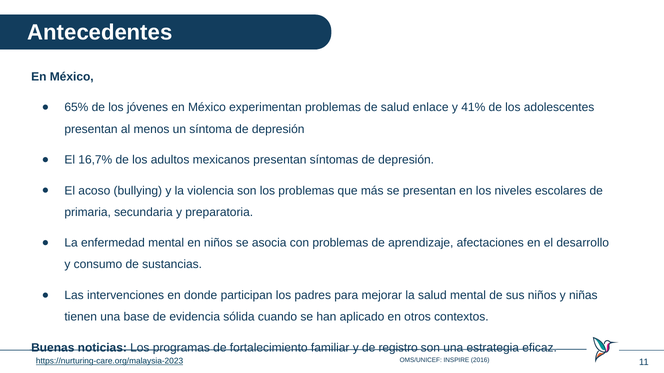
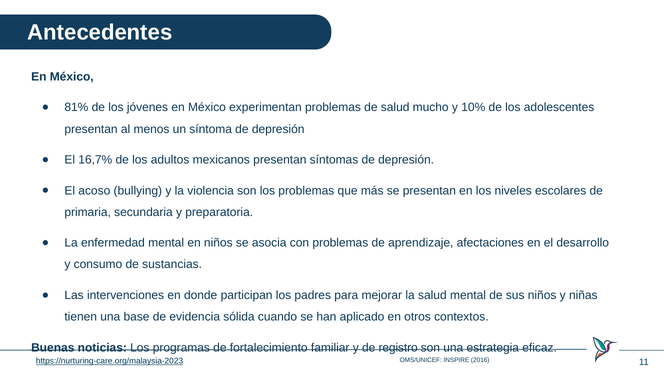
65%: 65% -> 81% (76, 108)
enlace: enlace -> mucho (431, 108)
41%: 41% -> 10% (473, 108)
